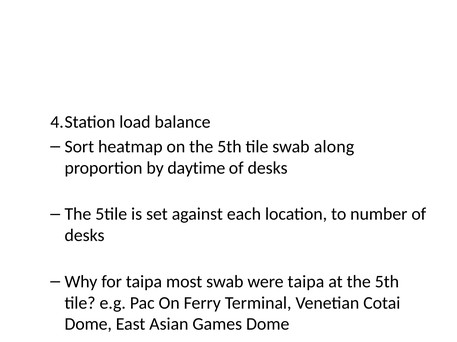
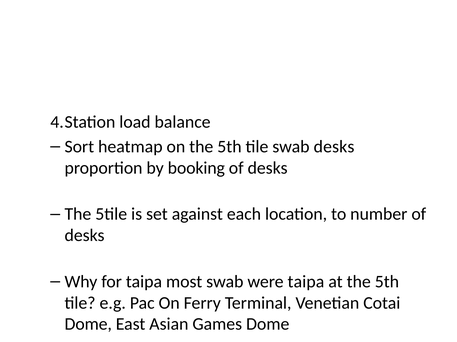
swab along: along -> desks (334, 147)
daytime: daytime -> booking (196, 168)
